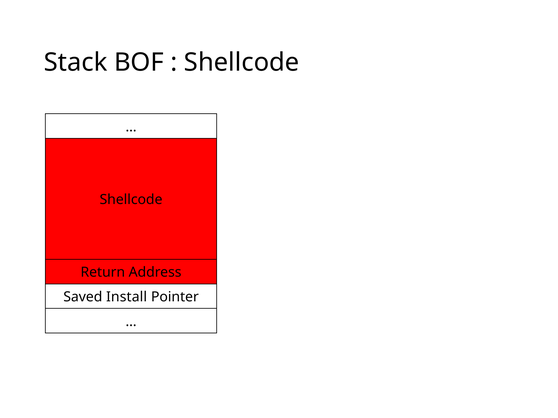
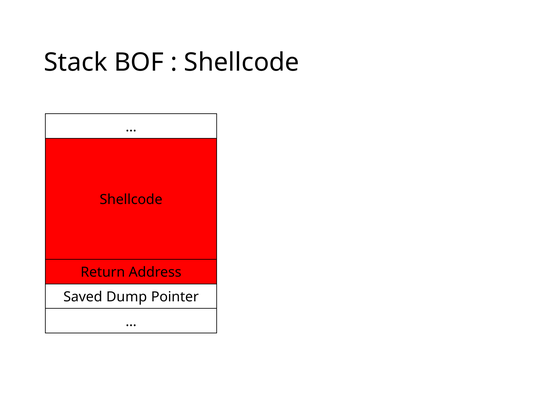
Install: Install -> Dump (127, 297)
